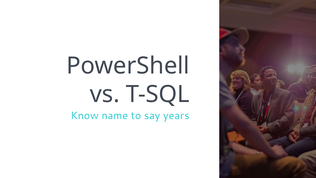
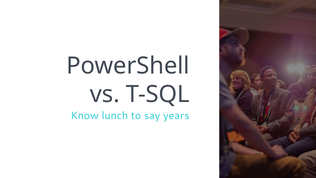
name: name -> lunch (115, 116)
